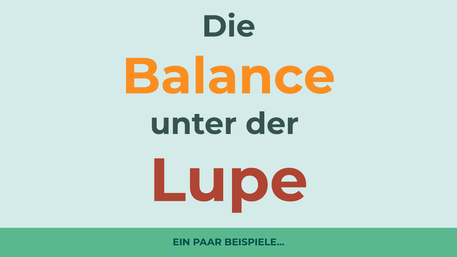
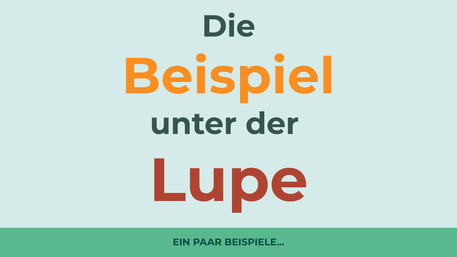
Balance: Balance -> Beispiel (228, 77)
